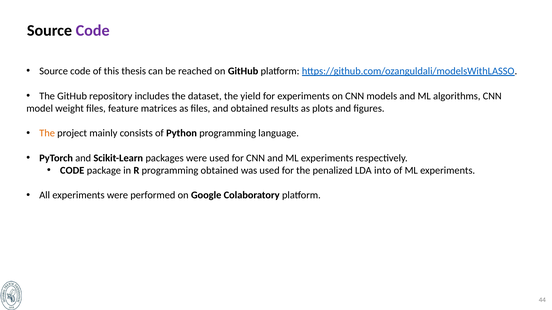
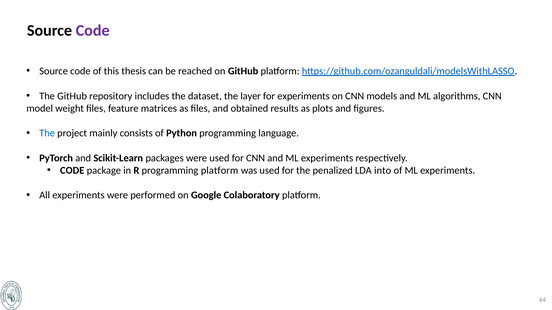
yield: yield -> layer (251, 96)
The colour: orange -> blue (47, 133)
programming obtained: obtained -> platform (220, 171)
